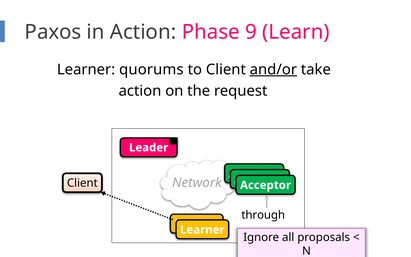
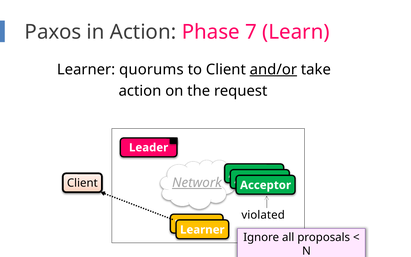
9: 9 -> 7 (251, 32)
Network underline: none -> present (197, 183)
through: through -> violated (263, 215)
